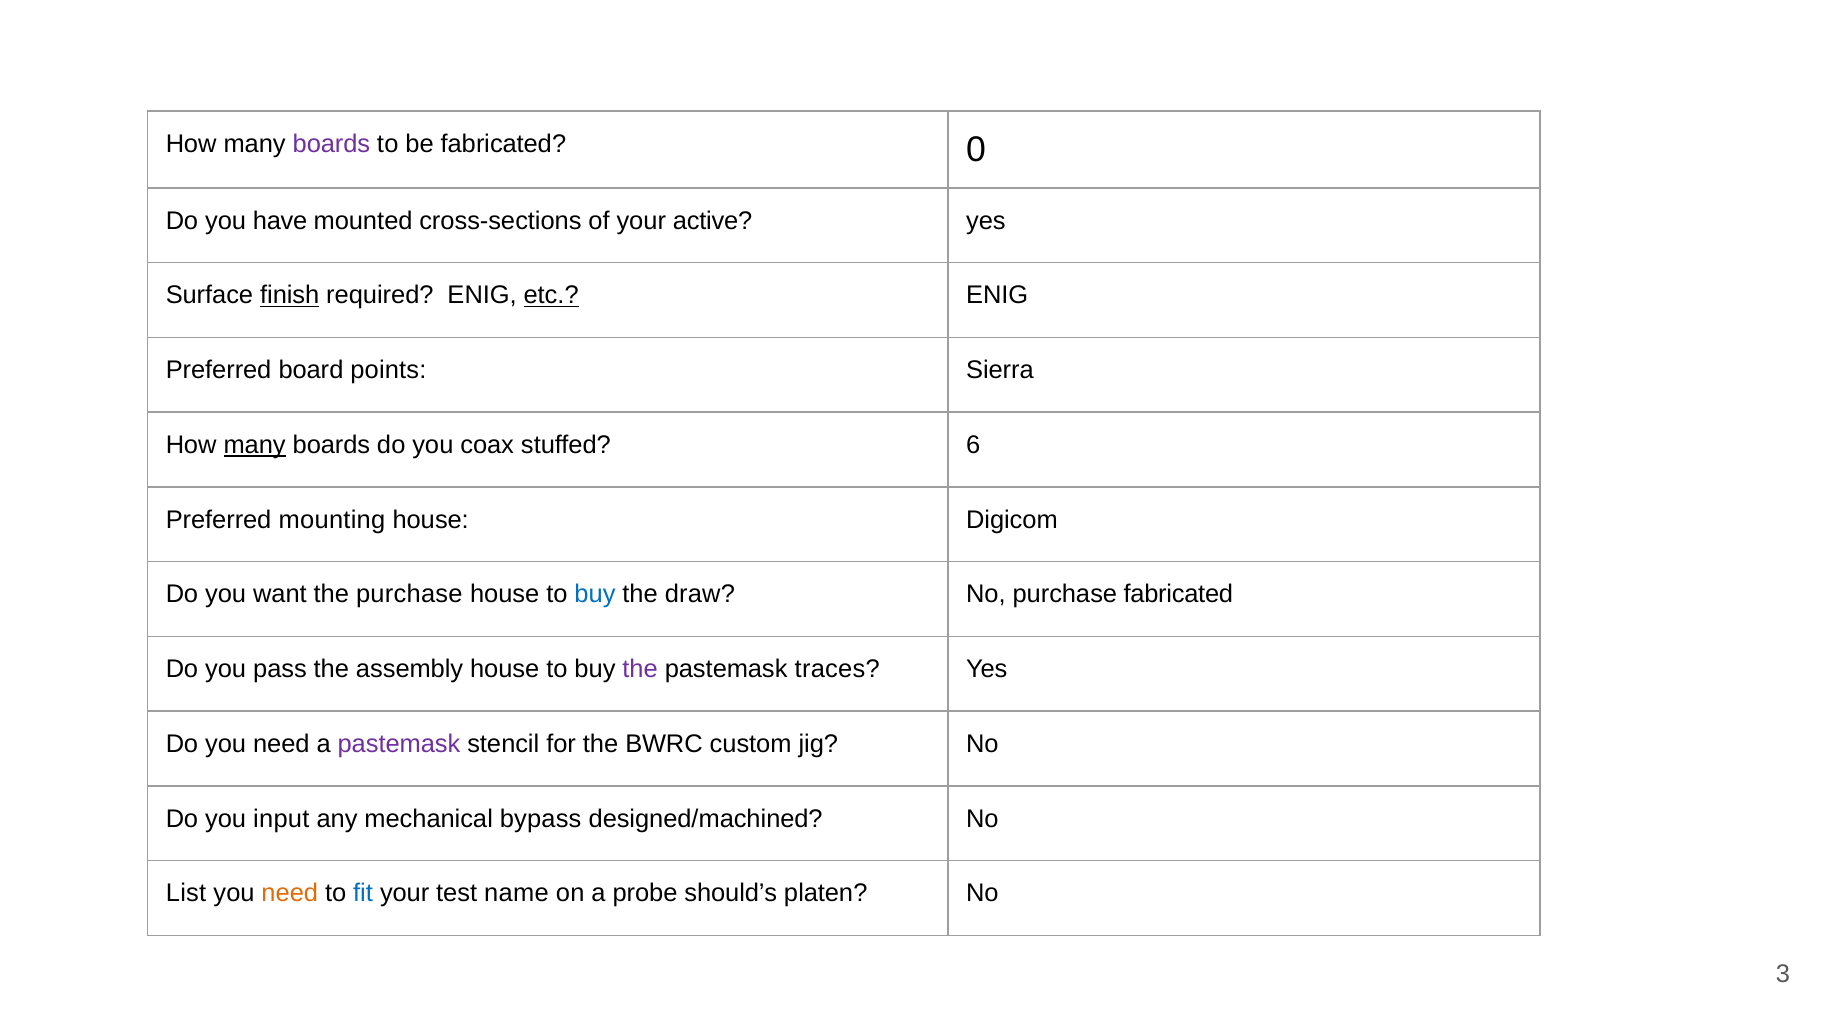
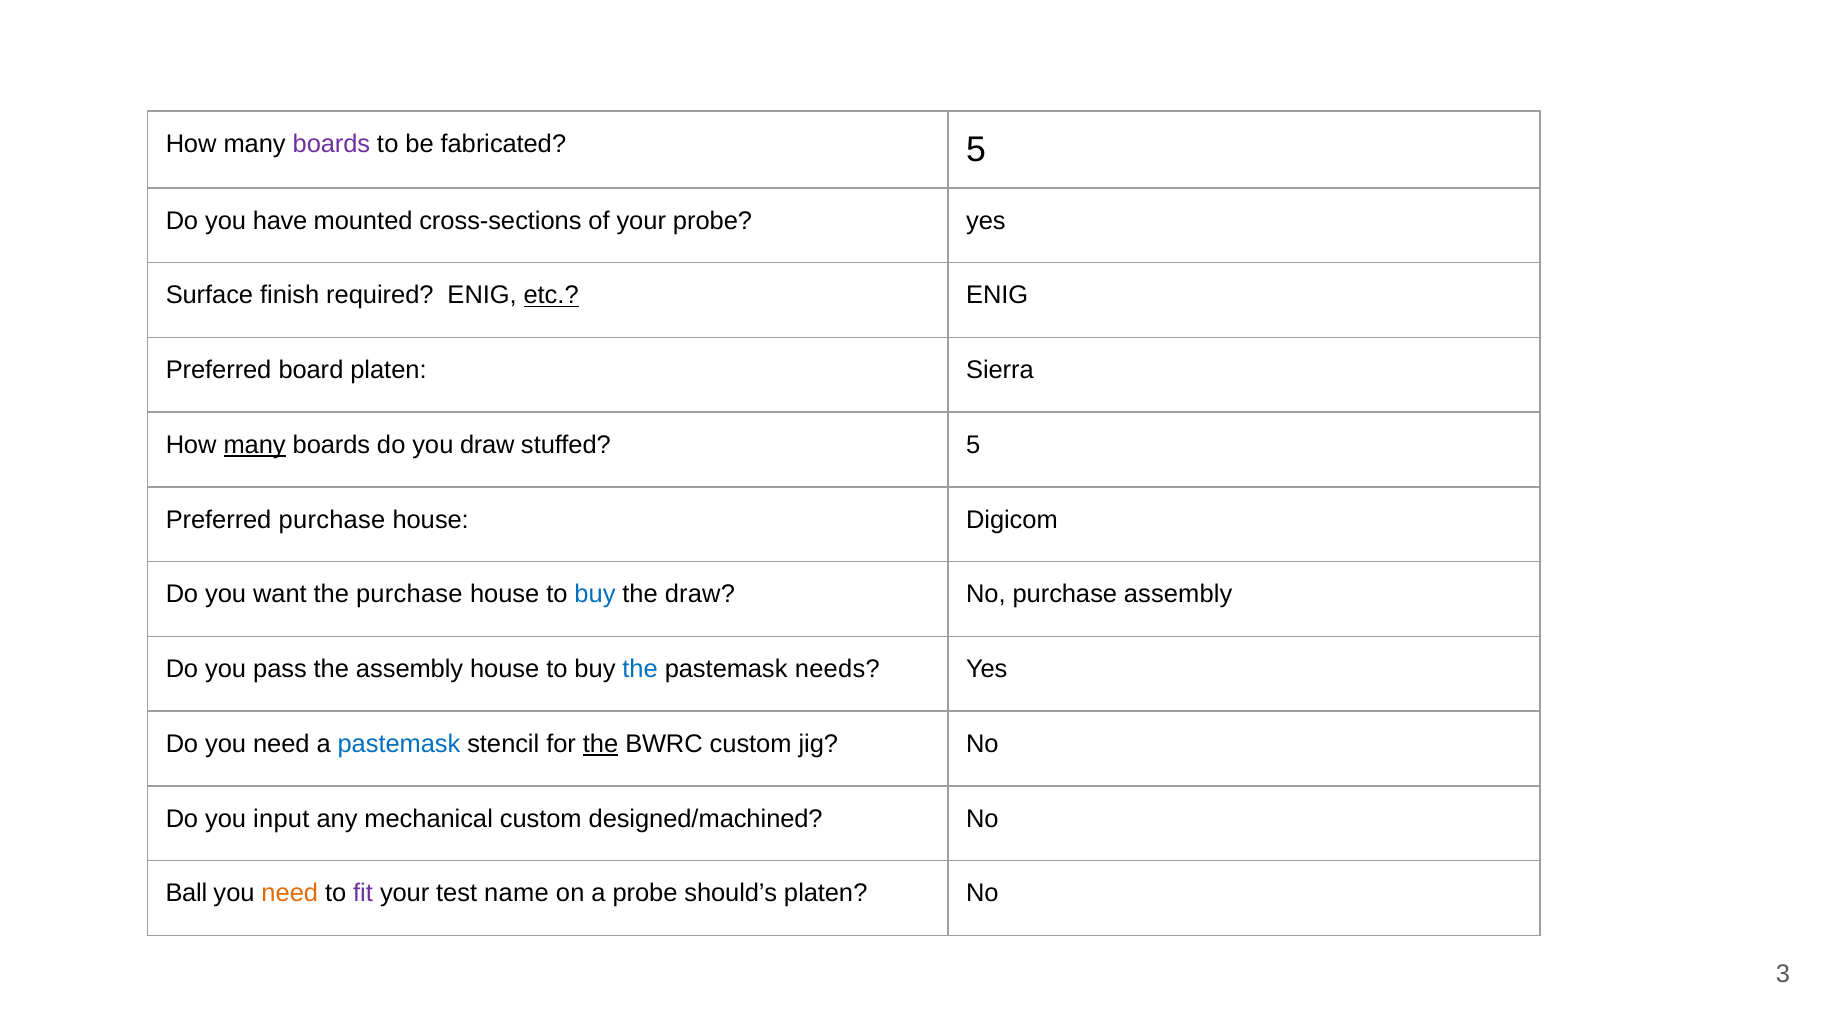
fabricated 0: 0 -> 5 (976, 150)
your active: active -> probe (713, 221)
finish underline: present -> none (290, 295)
board points: points -> platen (388, 370)
you coax: coax -> draw (487, 445)
stuffed 6: 6 -> 5 (973, 445)
Preferred mounting: mounting -> purchase (332, 520)
purchase fabricated: fabricated -> assembly (1178, 594)
the colour: purple -> blue (640, 669)
traces: traces -> needs (837, 669)
pastemask colour: purple -> blue (399, 744)
the underline: none -> present (601, 744)
mechanical bypass: bypass -> custom (541, 819)
List: List -> Ball (186, 894)
fit colour: blue -> purple (363, 894)
